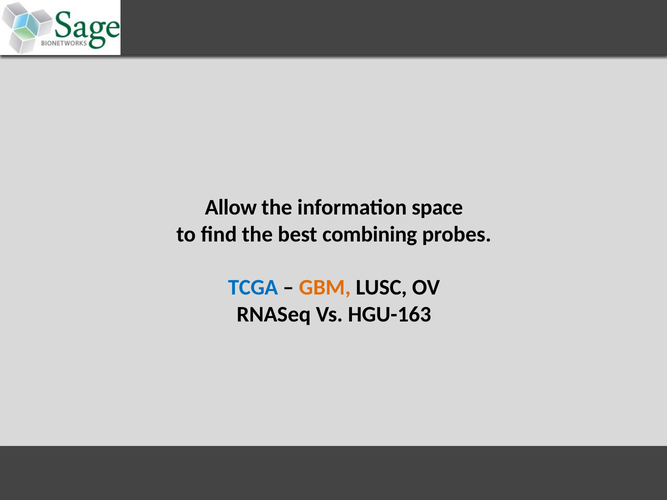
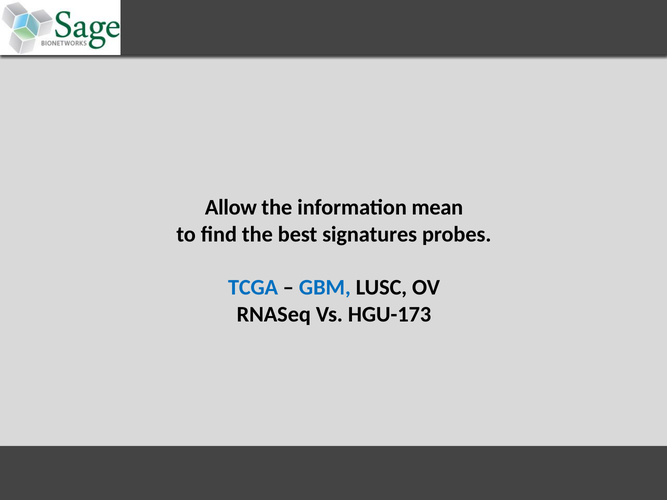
space: space -> mean (437, 208)
combining: combining -> signatures (370, 234)
GBM colour: orange -> blue (325, 288)
HGU-163: HGU-163 -> HGU-173 (390, 314)
